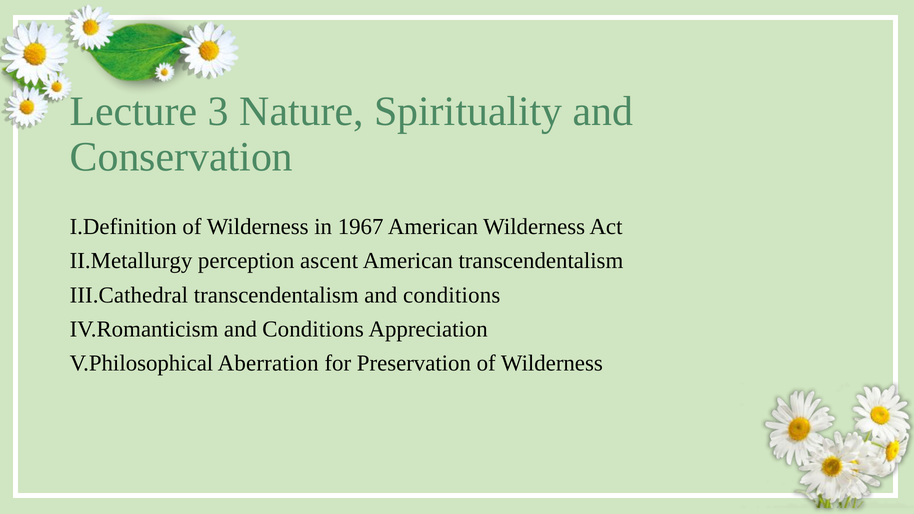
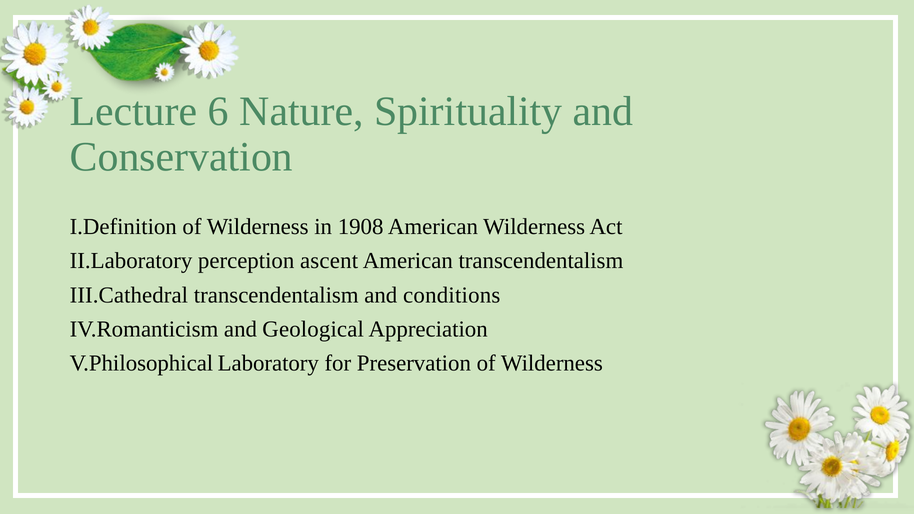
3: 3 -> 6 (218, 112)
1967: 1967 -> 1908 (361, 227)
II.Metallurgy: II.Metallurgy -> II.Laboratory (131, 261)
IV.Romanticism and Conditions: Conditions -> Geological (313, 329)
Aberration: Aberration -> Laboratory (268, 363)
